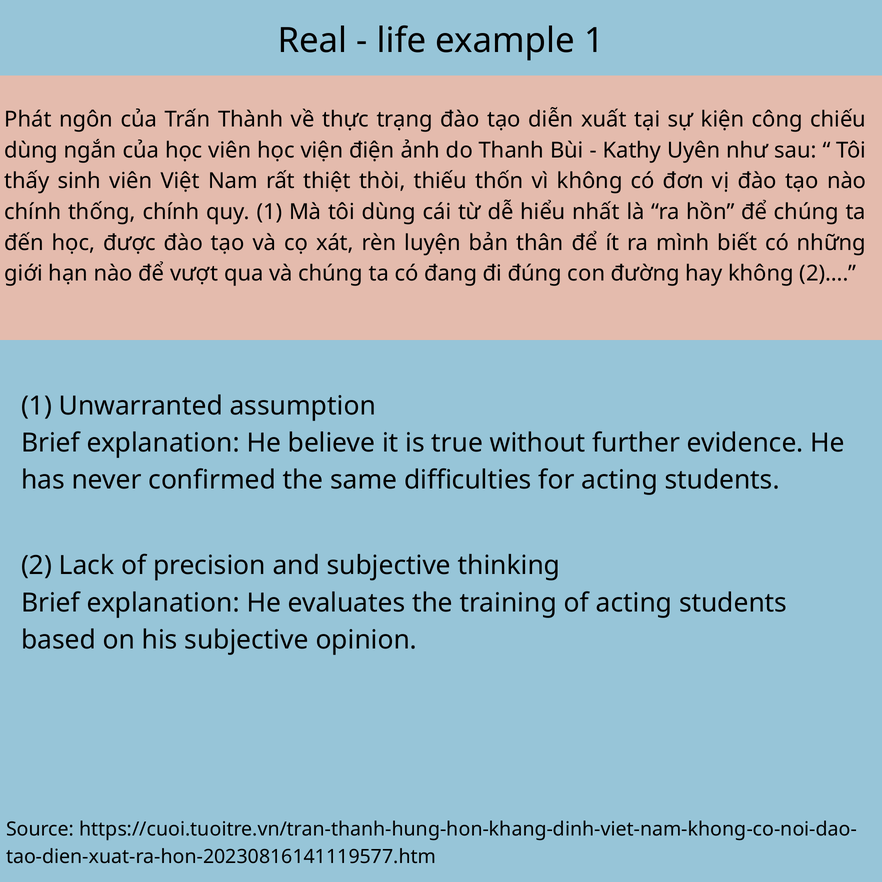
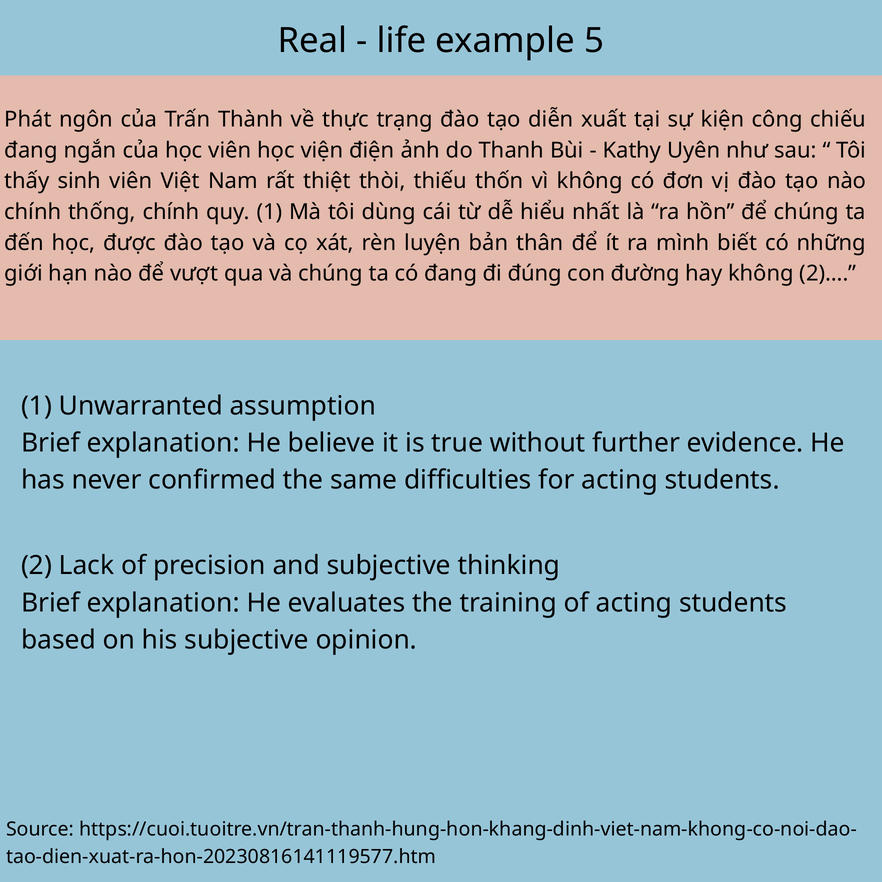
example 1: 1 -> 5 (594, 41)
dùng: dùng -> đang (31, 150)
